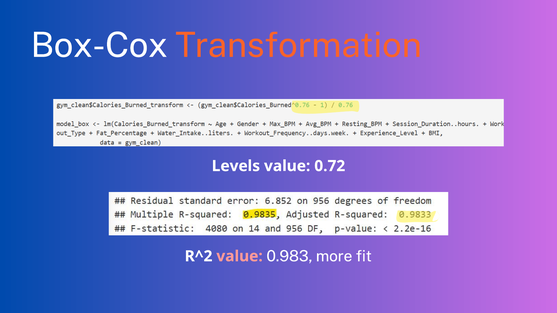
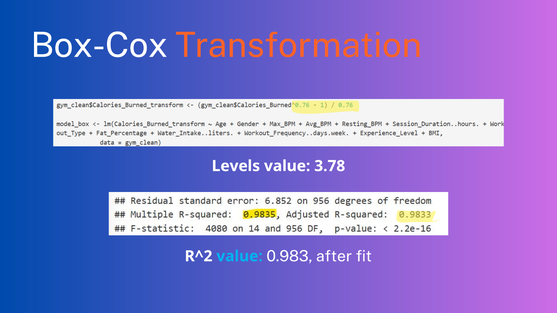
0.72: 0.72 -> 3.78 (330, 166)
value colour: pink -> light blue (240, 256)
more: more -> after (334, 256)
